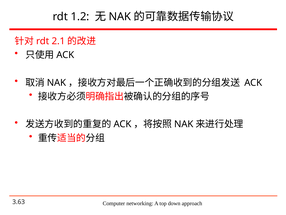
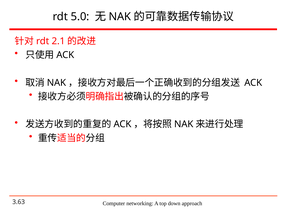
1.2: 1.2 -> 5.0 (80, 17)
